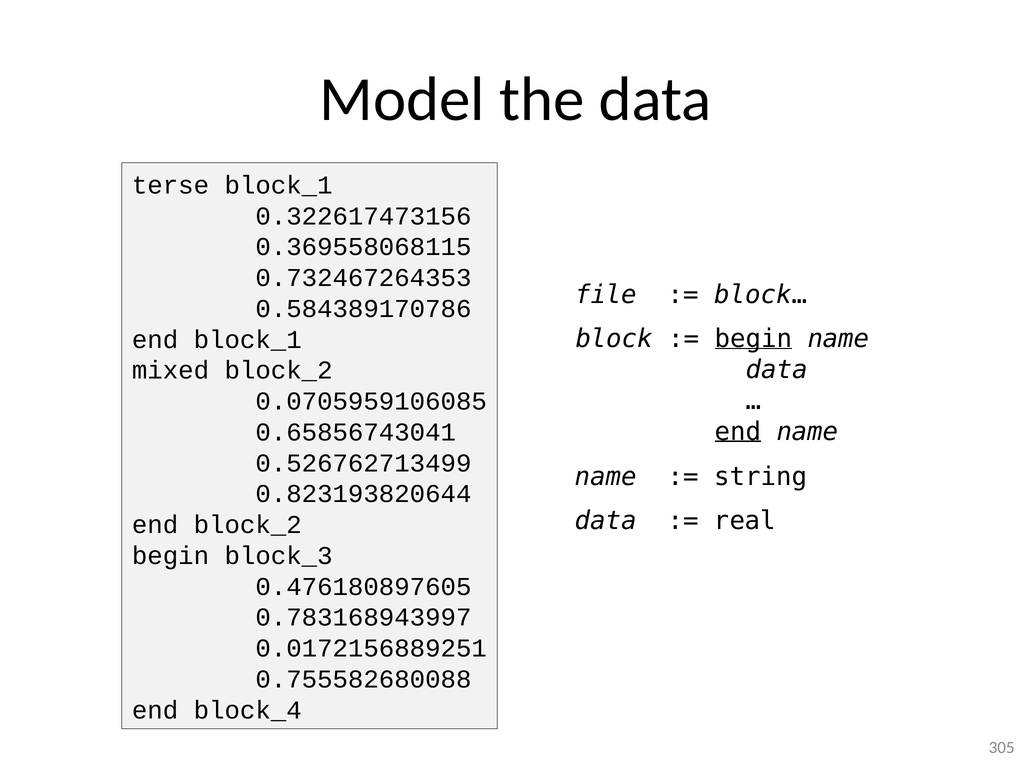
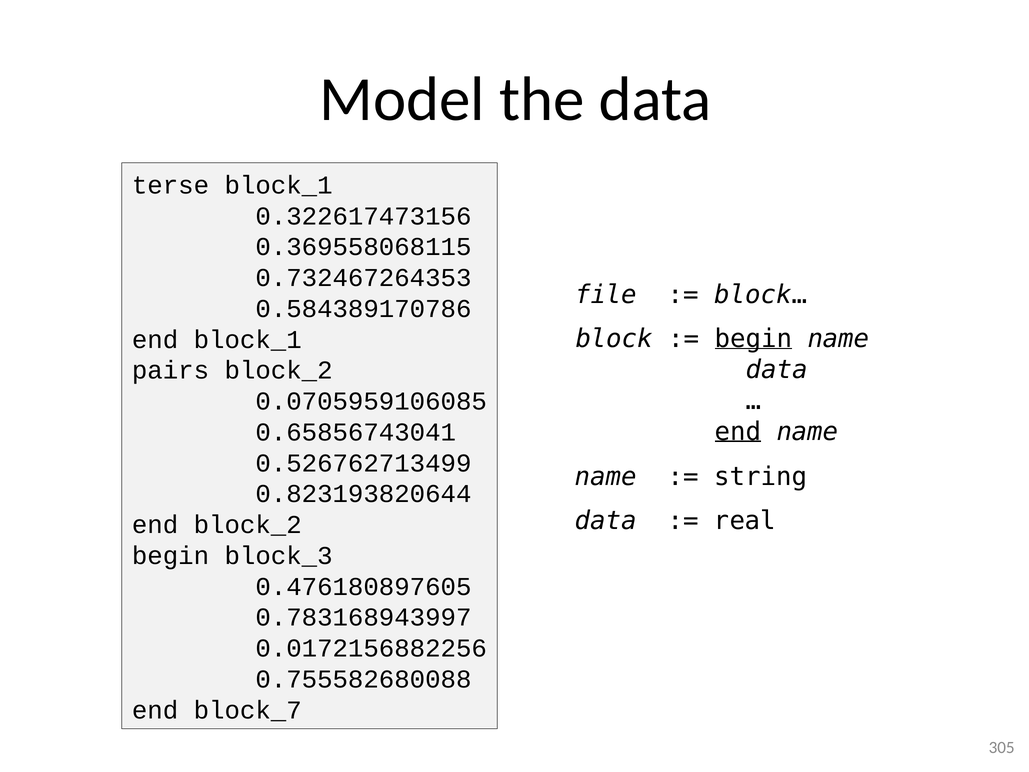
mixed: mixed -> pairs (170, 370)
0.0172156889251: 0.0172156889251 -> 0.0172156882256 (371, 648)
block_4: block_4 -> block_7 (248, 710)
